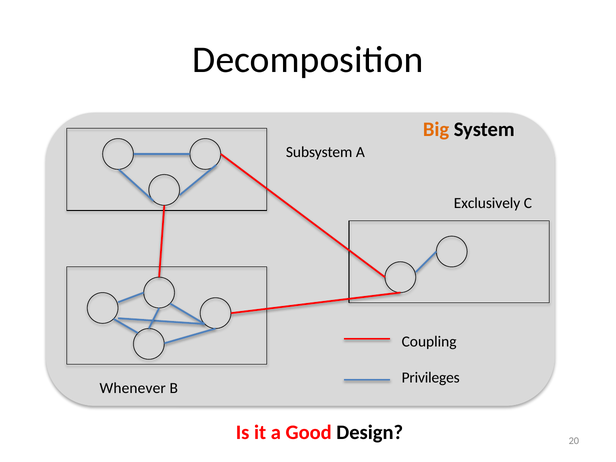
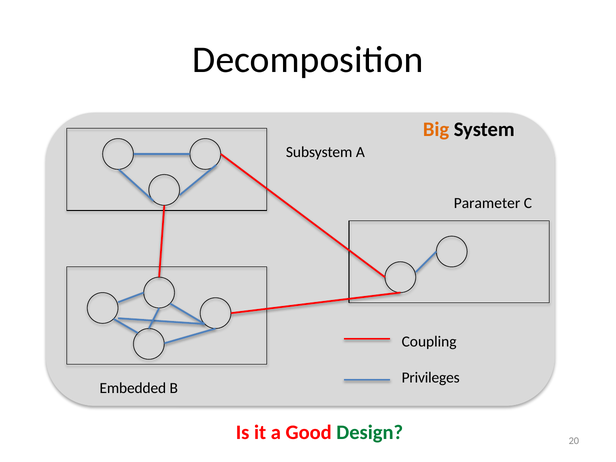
Exclusively: Exclusively -> Parameter (487, 203)
Whenever: Whenever -> Embedded (133, 388)
Design colour: black -> green (370, 433)
